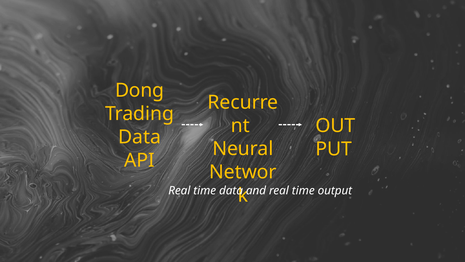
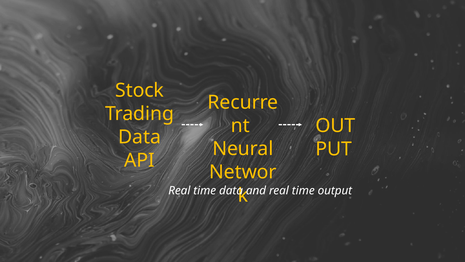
Dong: Dong -> Stock (140, 90)
